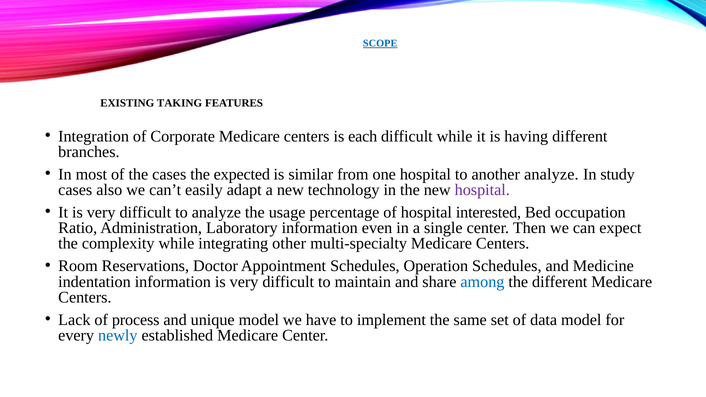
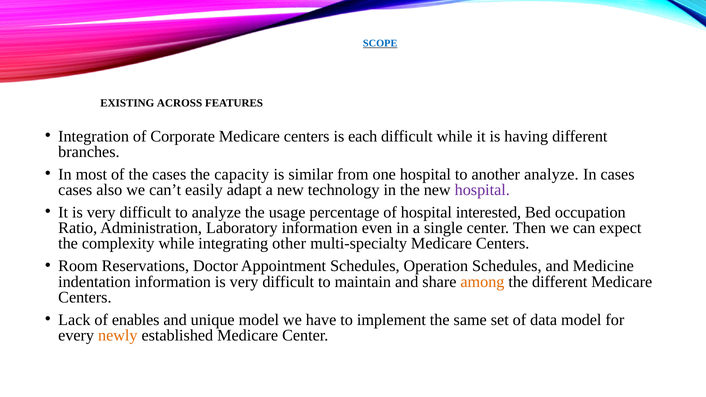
TAKING: TAKING -> ACROSS (180, 103)
expected: expected -> capacity (242, 174)
In study: study -> cases (618, 174)
among colour: blue -> orange (482, 282)
process: process -> enables (136, 320)
newly colour: blue -> orange (118, 336)
